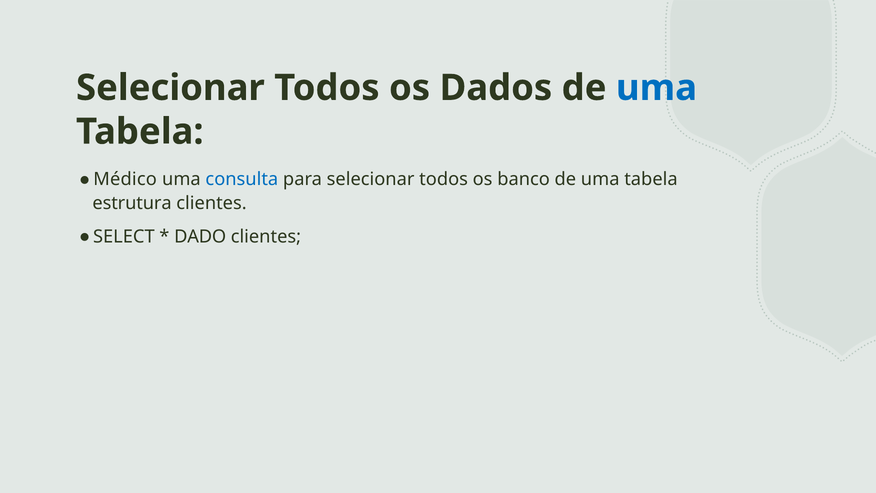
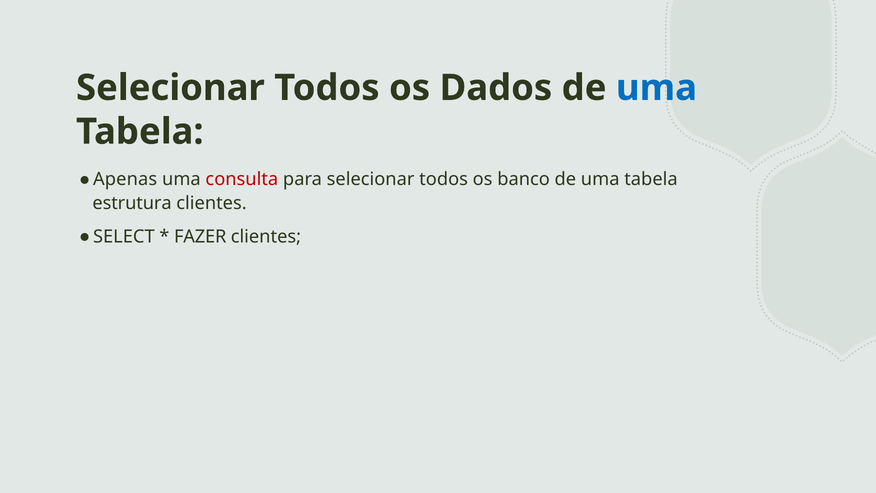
Médico: Médico -> Apenas (125, 179)
consulta colour: blue -> red (242, 179)
DADO: DADO -> FAZER (200, 237)
